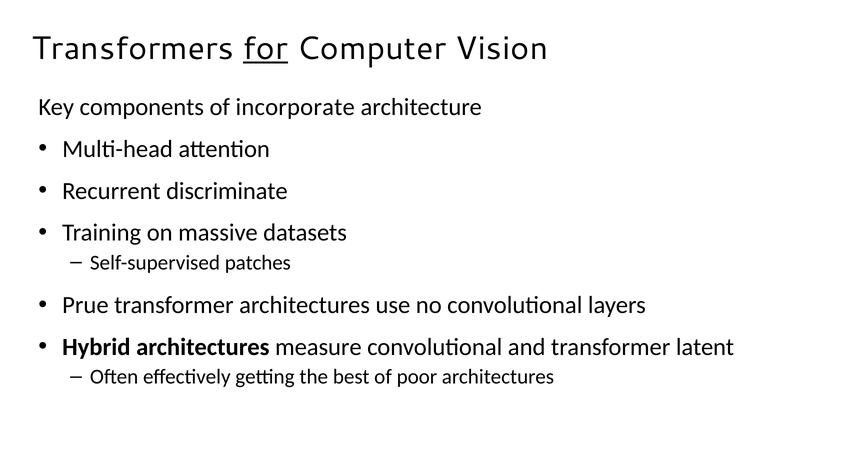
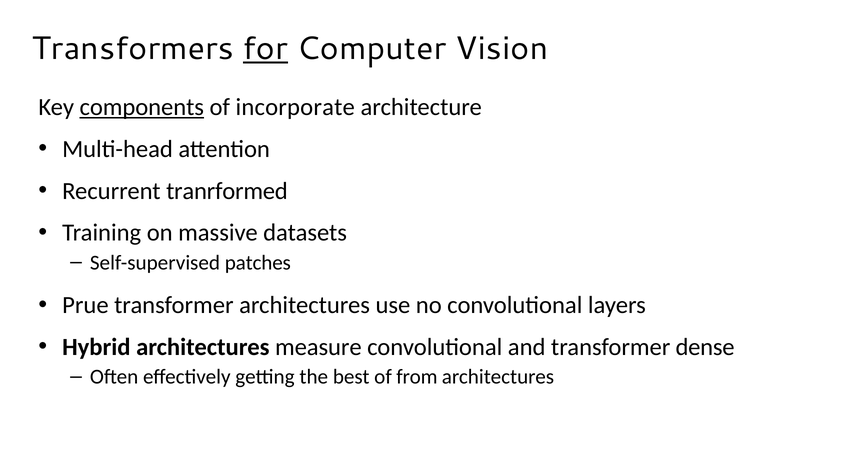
components underline: none -> present (142, 107)
discriminate: discriminate -> tranrformed (227, 191)
latent: latent -> dense (705, 347)
poor: poor -> from (417, 377)
